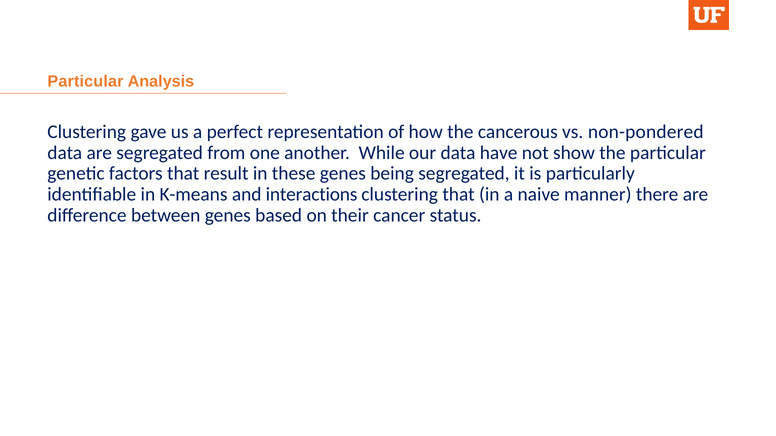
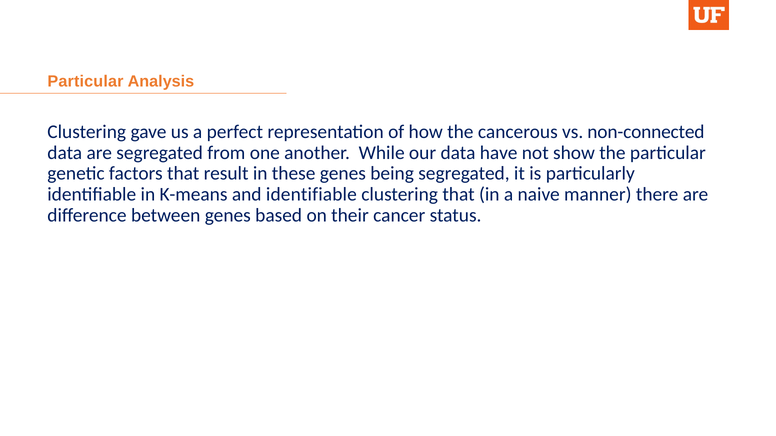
non-pondered: non-pondered -> non-connected (646, 132)
and interactions: interactions -> identifiable (311, 195)
